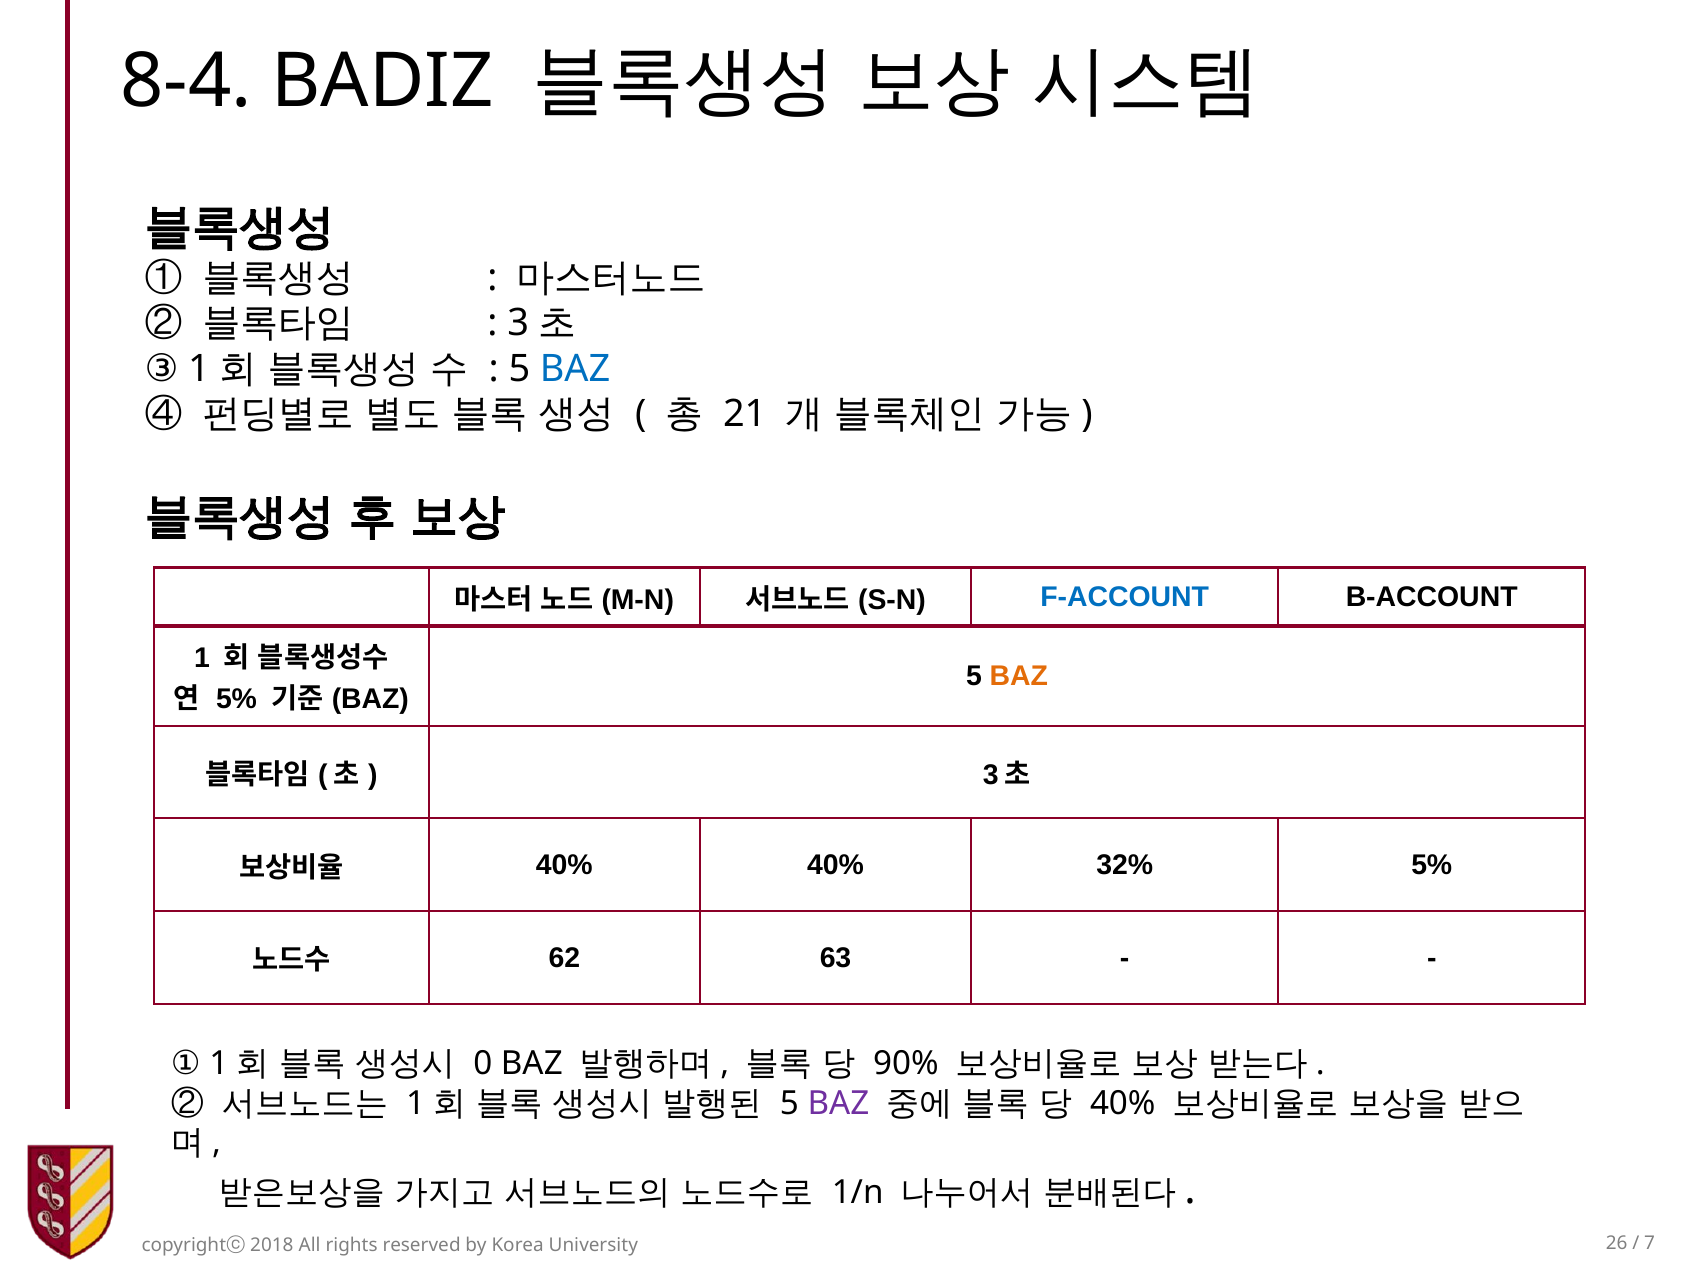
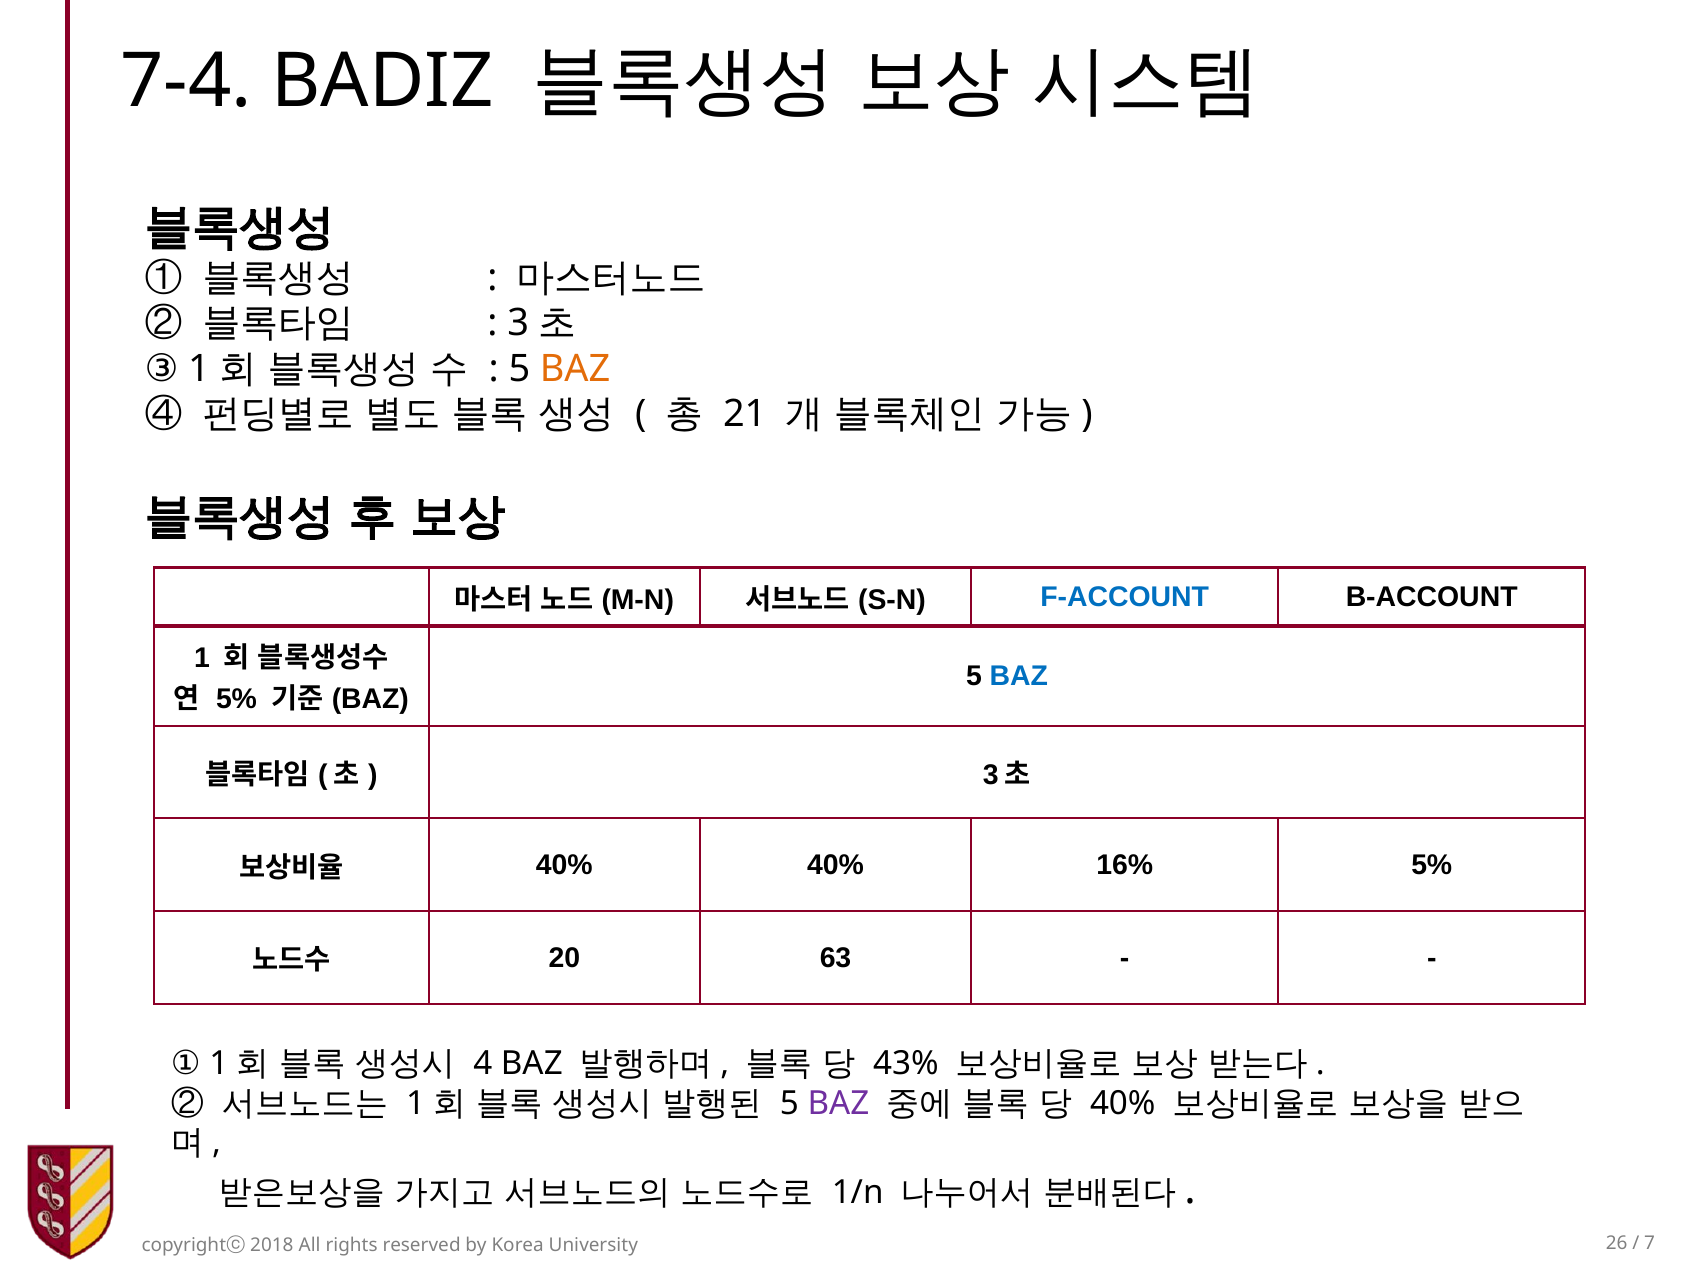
8-4: 8-4 -> 7-4 (186, 82)
BAZ colour: blue -> orange (575, 369)
BAZ colour: orange -> blue (1019, 676)
32%: 32% -> 16% (1125, 865)
62: 62 -> 20 (564, 958)
0: 0 -> 4 (483, 1063)
90%: 90% -> 43% (906, 1063)
